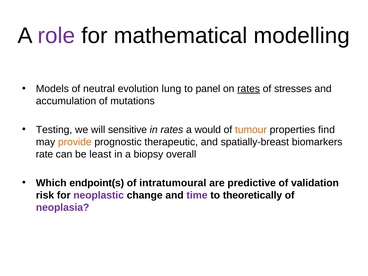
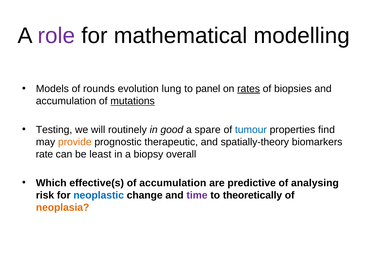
neutral: neutral -> rounds (99, 89)
stresses: stresses -> biopsies (293, 89)
mutations underline: none -> present (133, 101)
sensitive: sensitive -> routinely (127, 130)
in rates: rates -> good (172, 130)
would: would -> spare (208, 130)
tumour colour: orange -> blue (251, 130)
spatially-breast: spatially-breast -> spatially-theory (255, 142)
endpoint(s: endpoint(s -> effective(s (97, 183)
of intratumoural: intratumoural -> accumulation (173, 183)
validation: validation -> analysing (315, 183)
neoplastic colour: purple -> blue (99, 195)
neoplasia colour: purple -> orange (63, 208)
